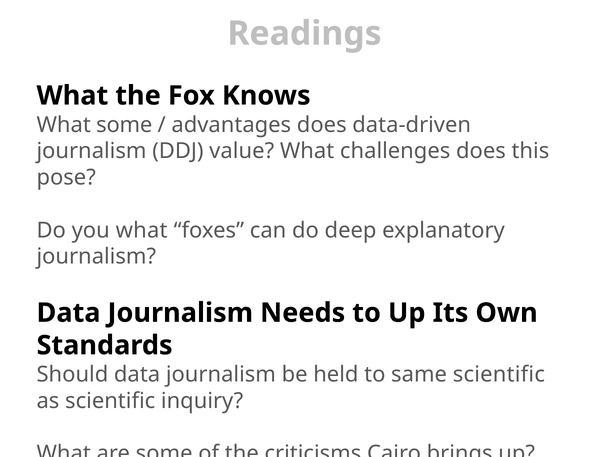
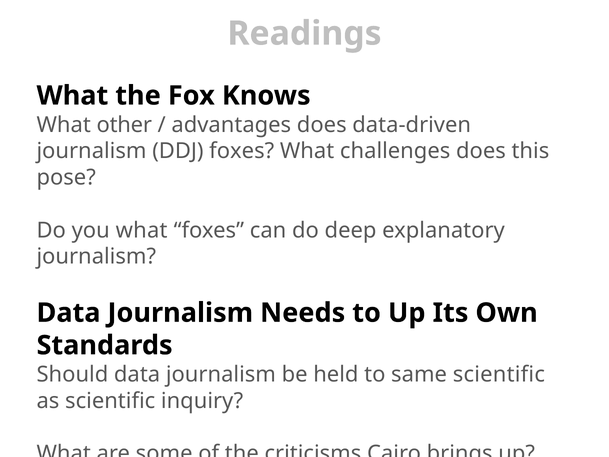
What some: some -> other (124, 125)
DDJ value: value -> foxes (242, 151)
